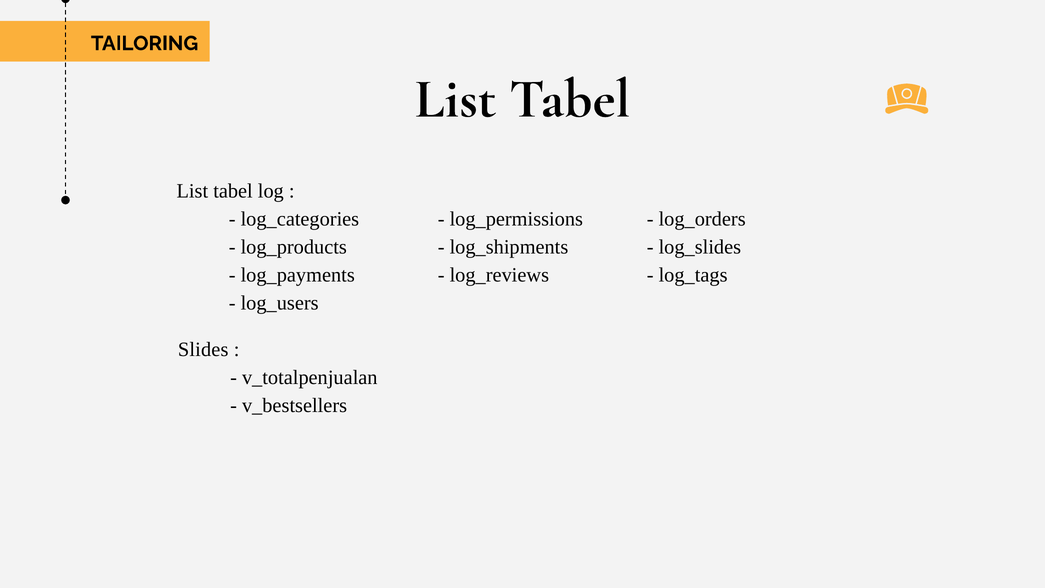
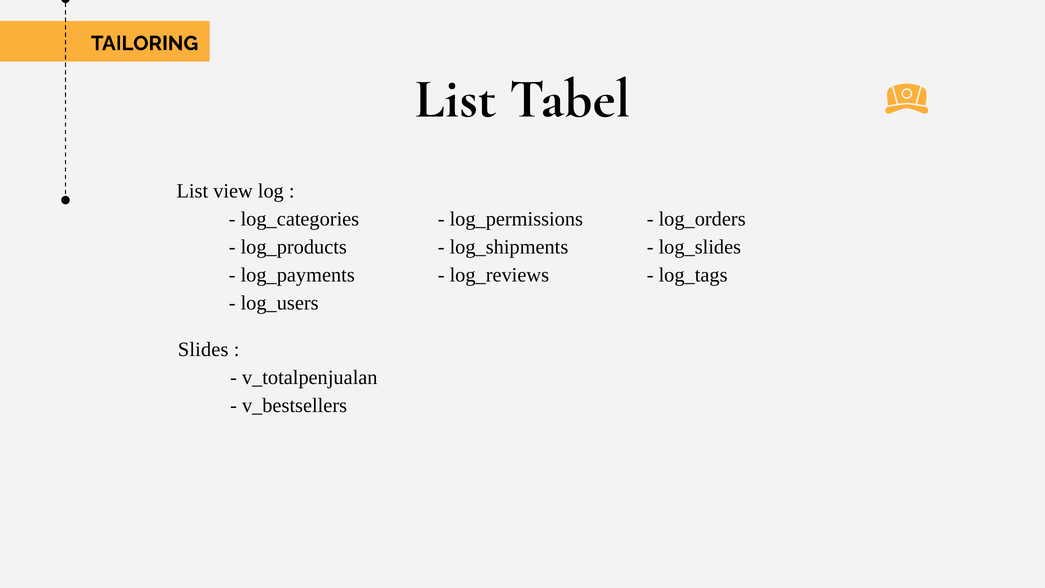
tabel: tabel -> view (233, 191)
